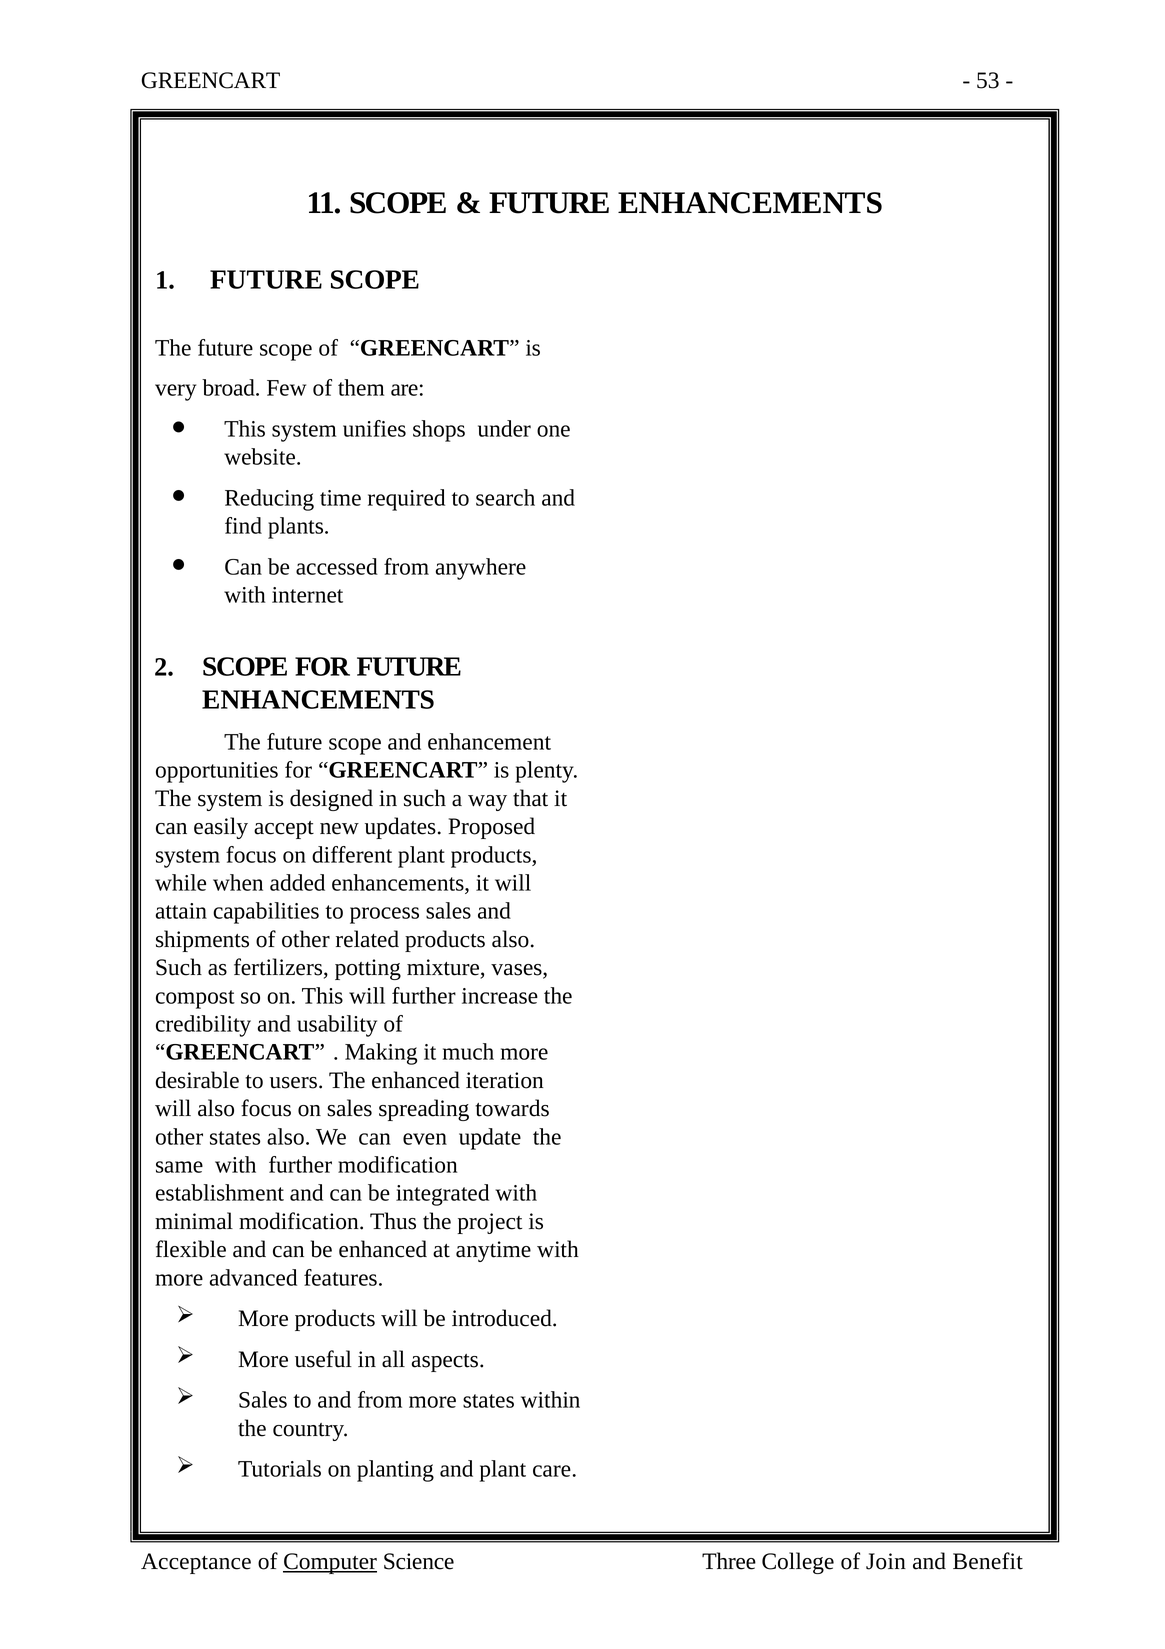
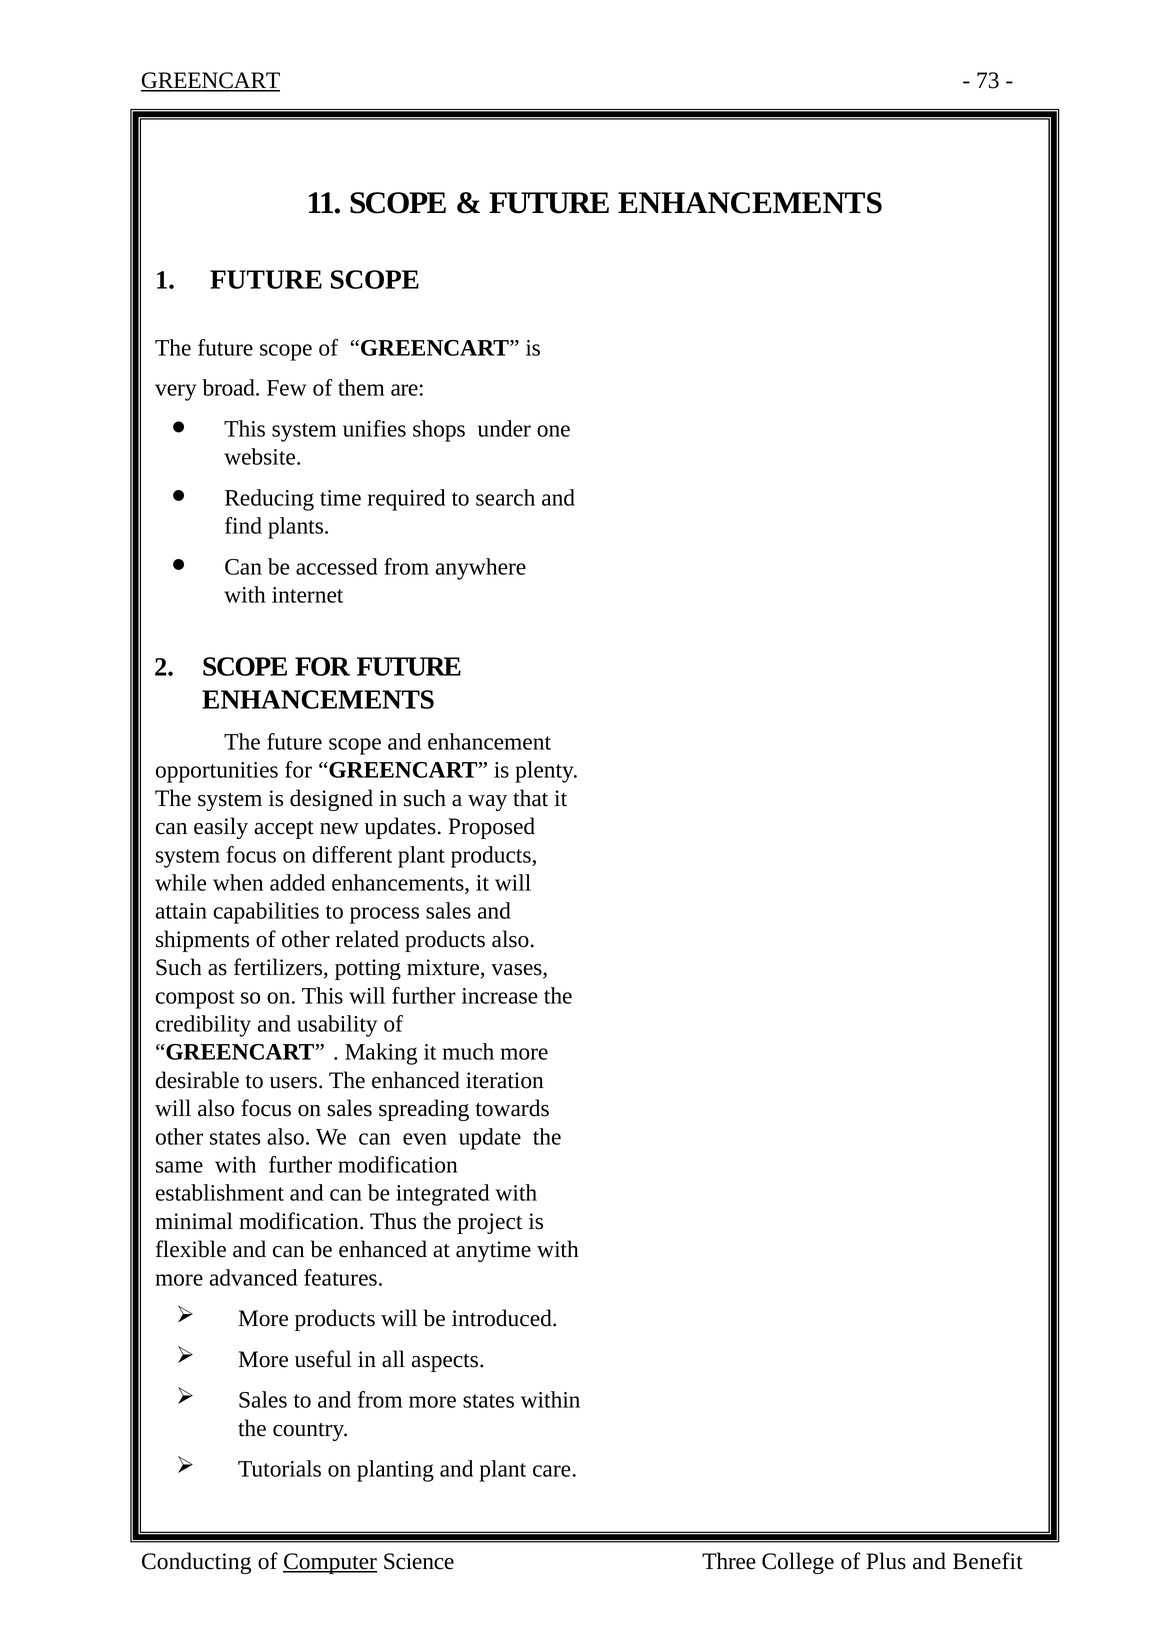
GREENCART underline: none -> present (211, 81)
53: 53 -> 73 (988, 81)
Acceptance: Acceptance -> Conducting (196, 1561)
Join: Join -> Plus (886, 1561)
